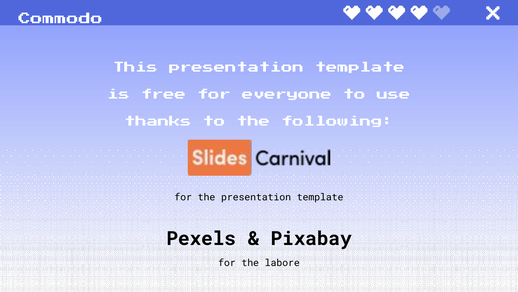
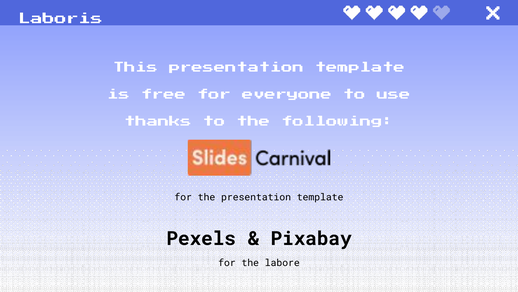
Commodo: Commodo -> Laboris (61, 21)
